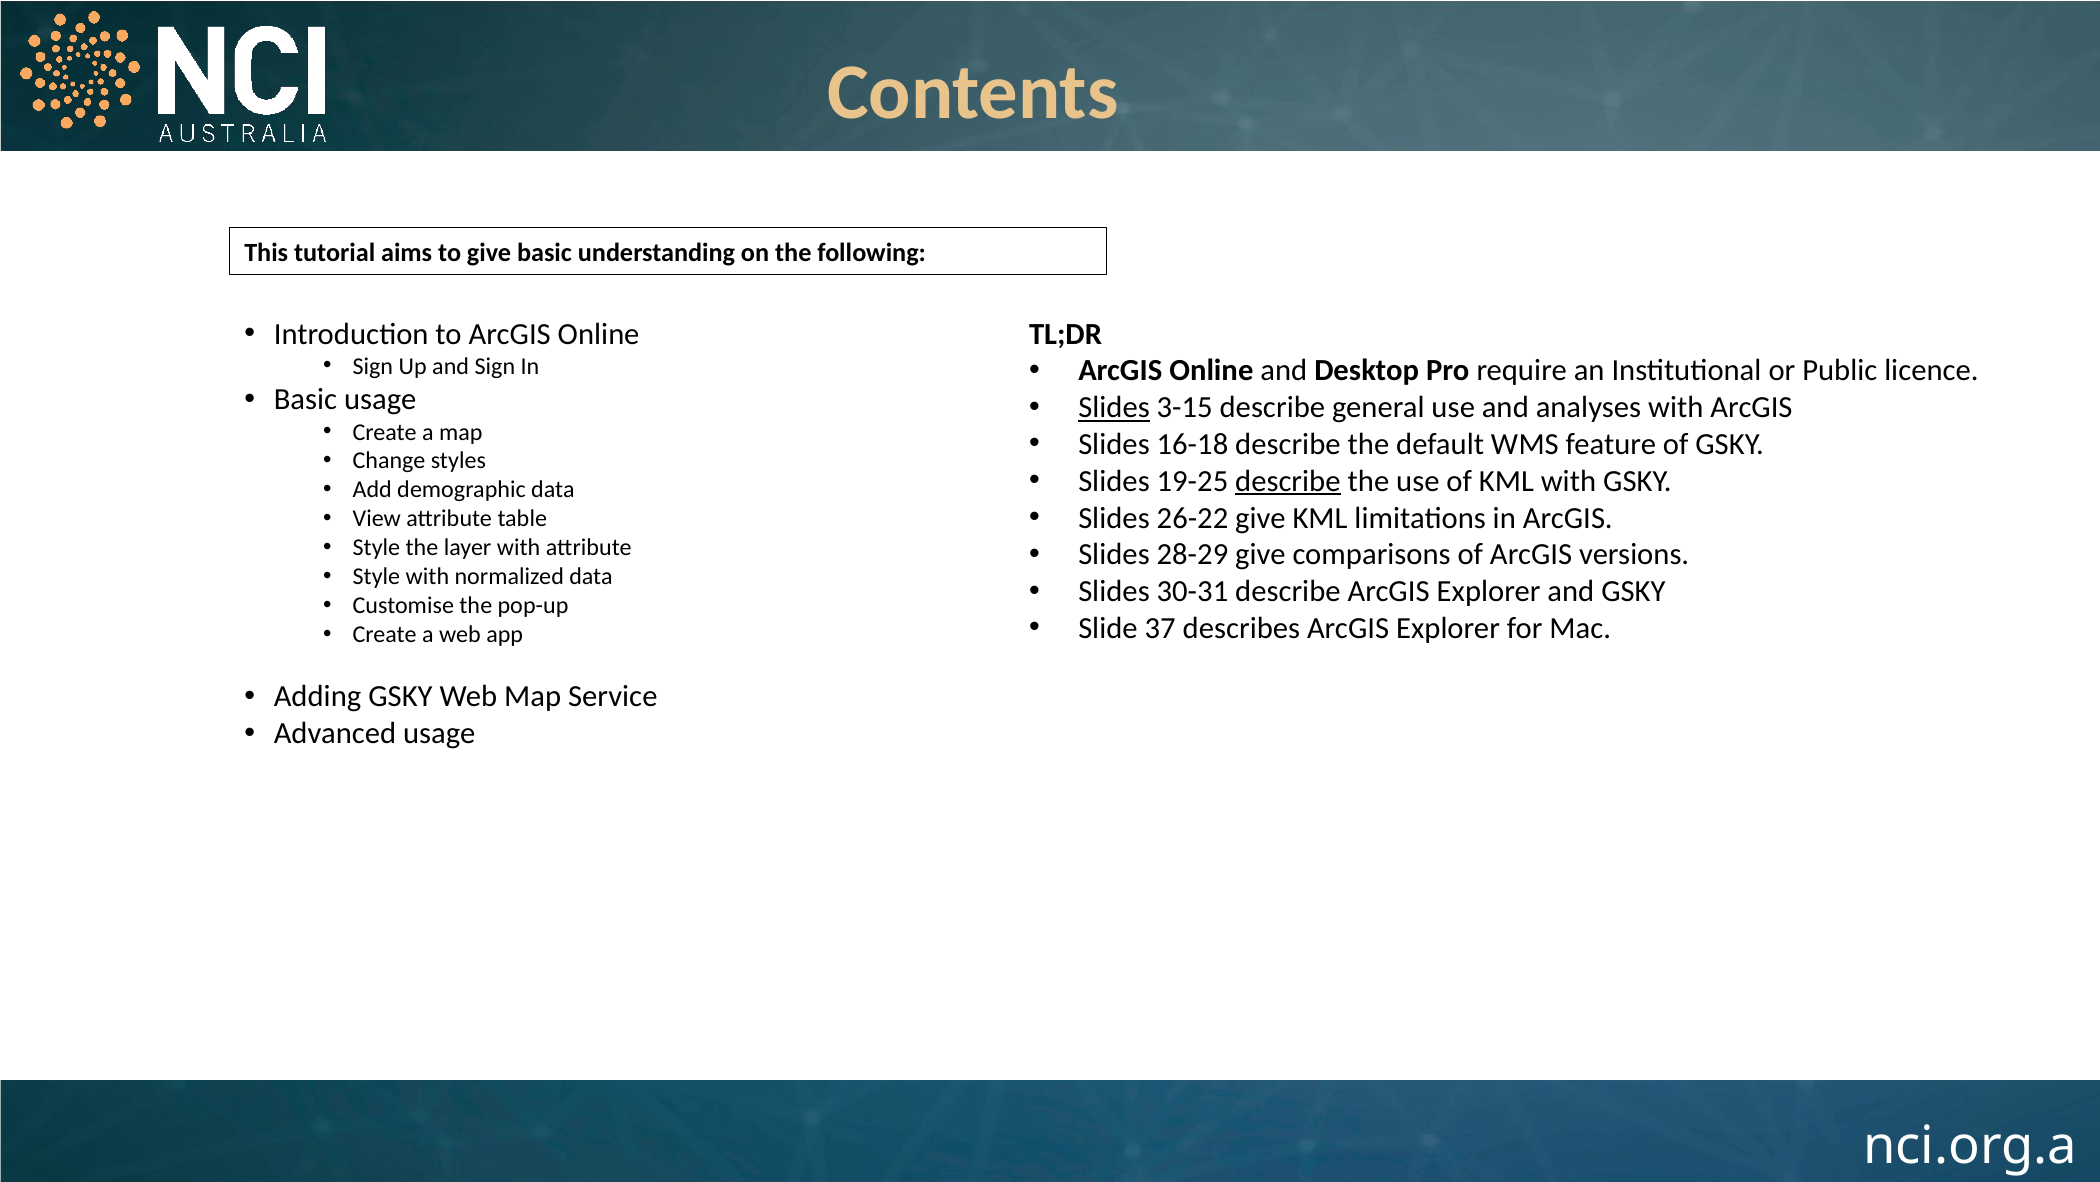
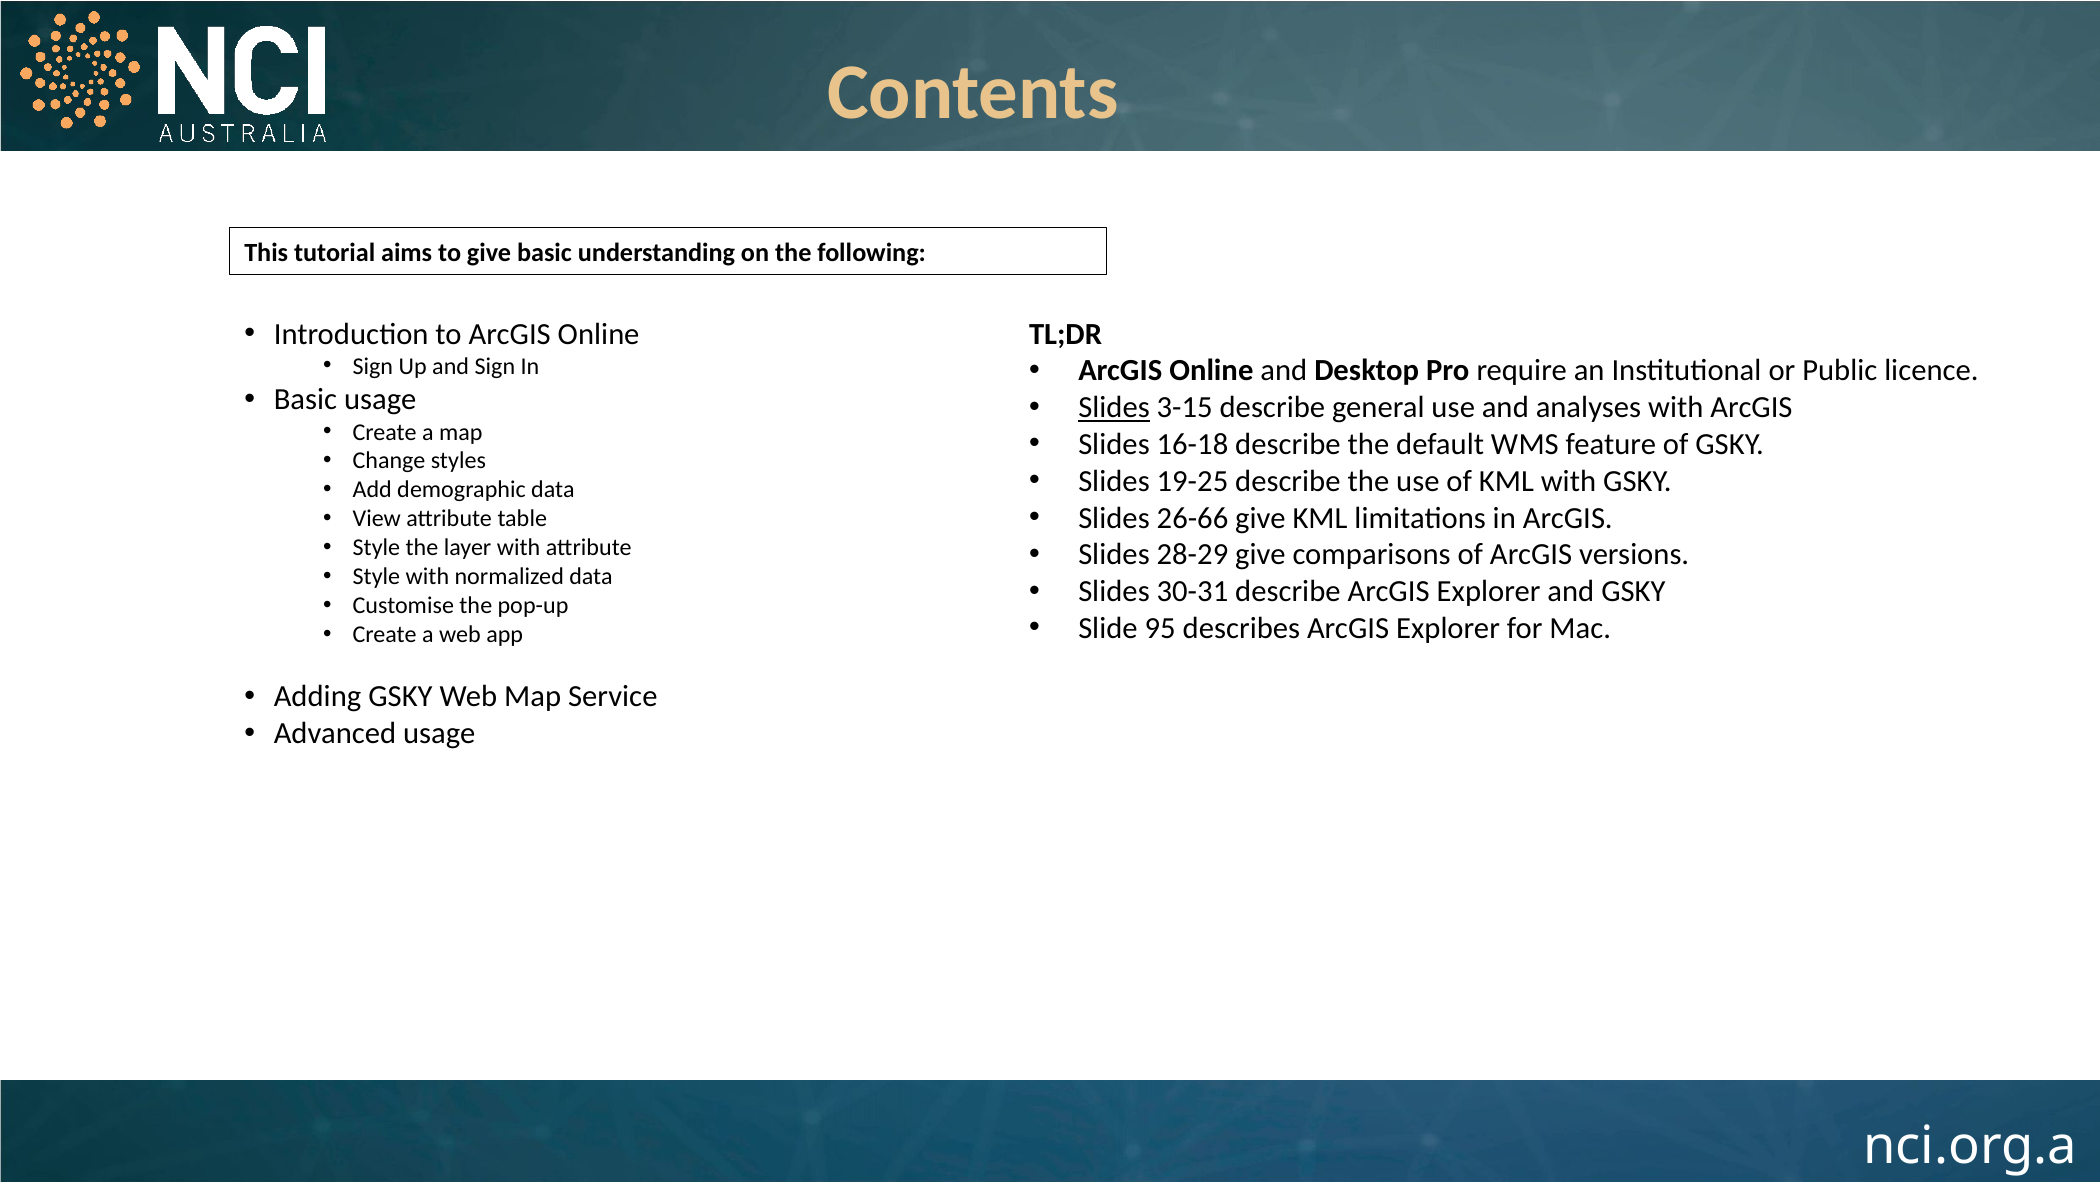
describe underline: present -> none (1288, 481)
26-22: 26-22 -> 26-66 (1193, 518)
37: 37 -> 95 (1160, 628)
